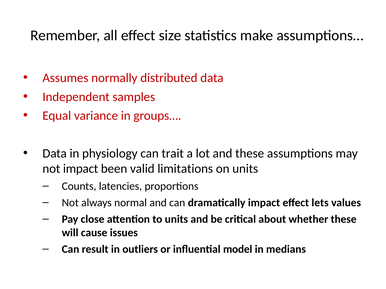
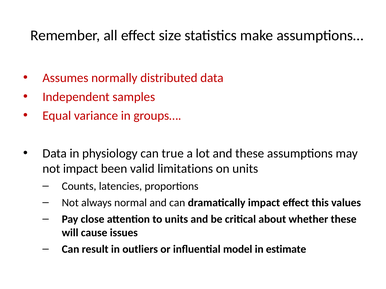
trait: trait -> true (173, 154)
lets: lets -> this (320, 203)
medians: medians -> estimate (286, 249)
